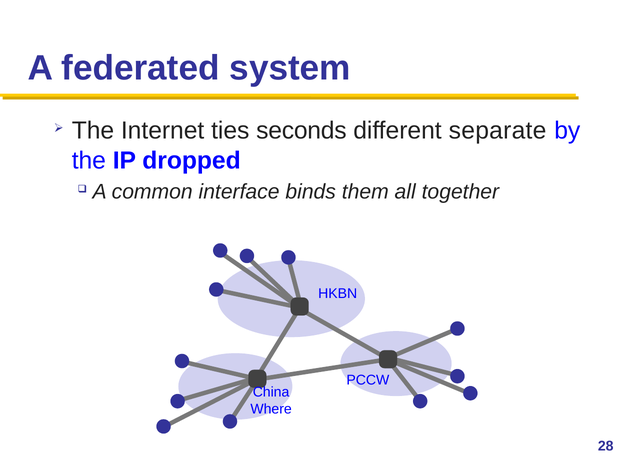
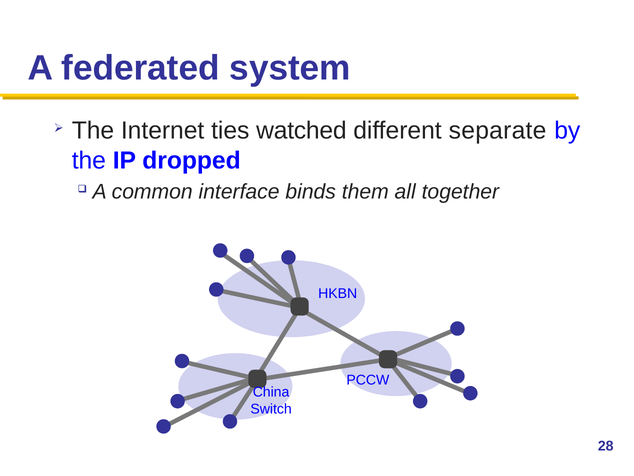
seconds: seconds -> watched (301, 131)
Where: Where -> Switch (271, 408)
